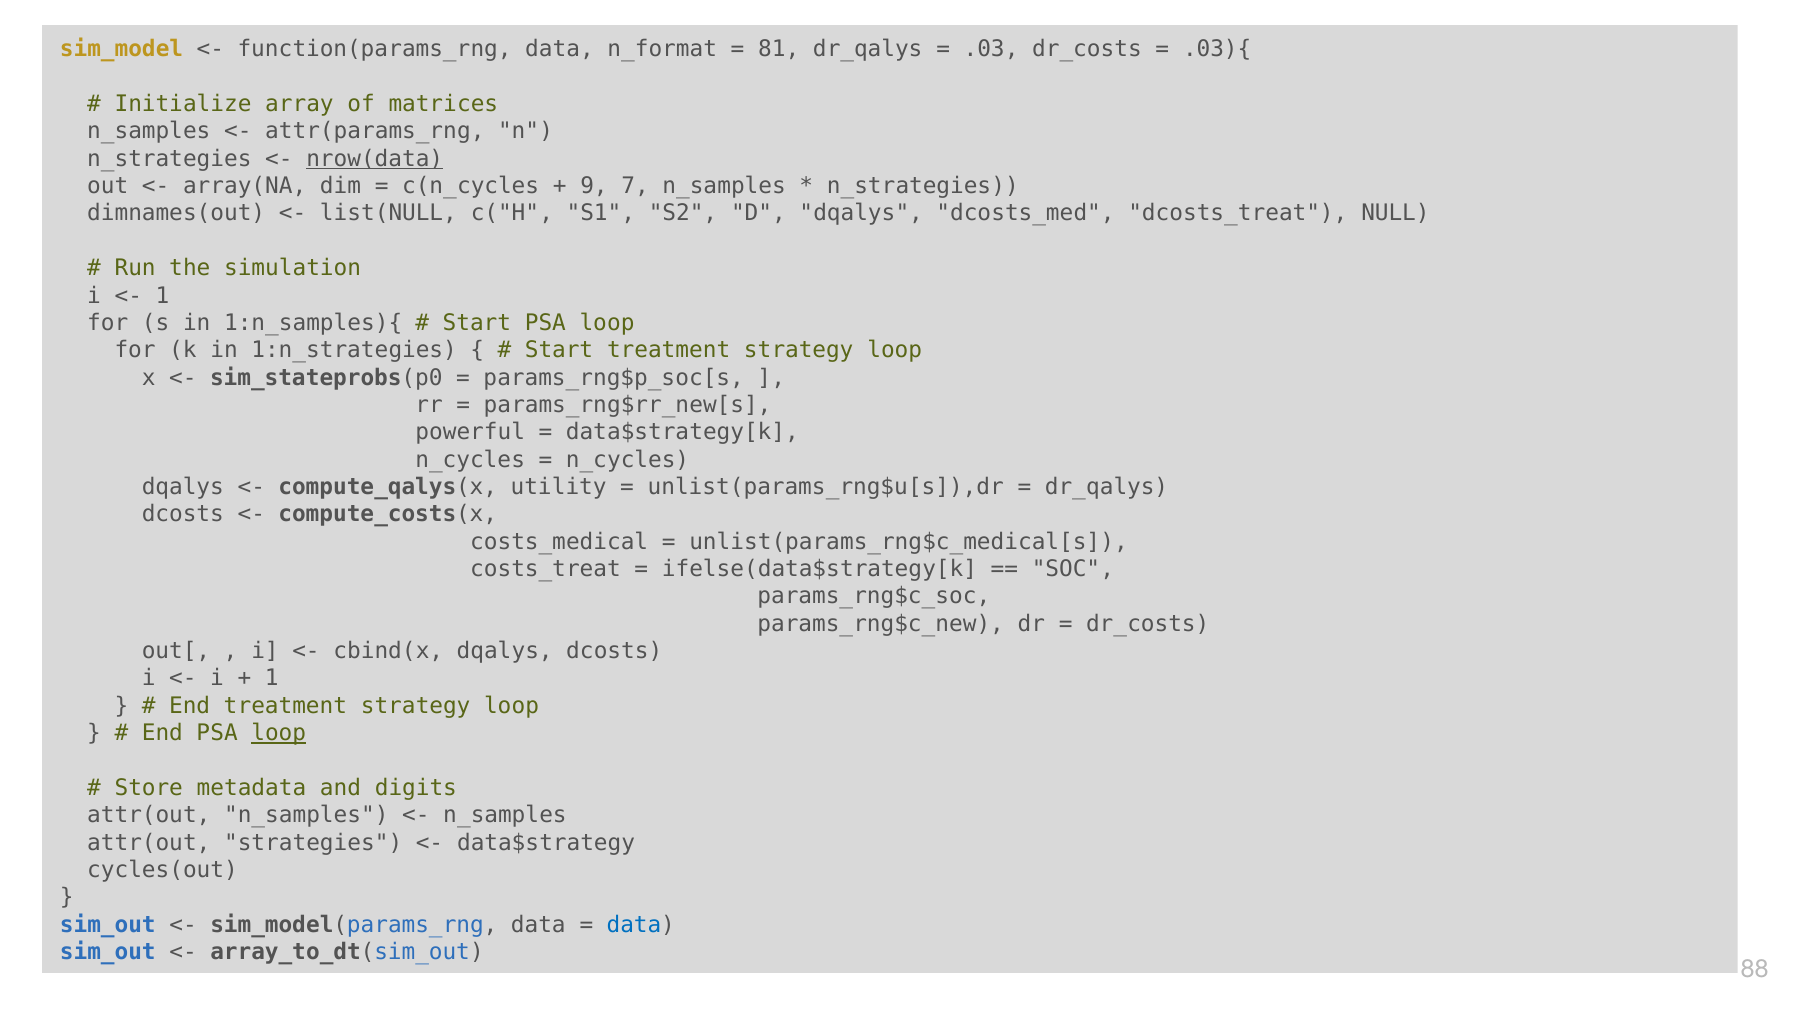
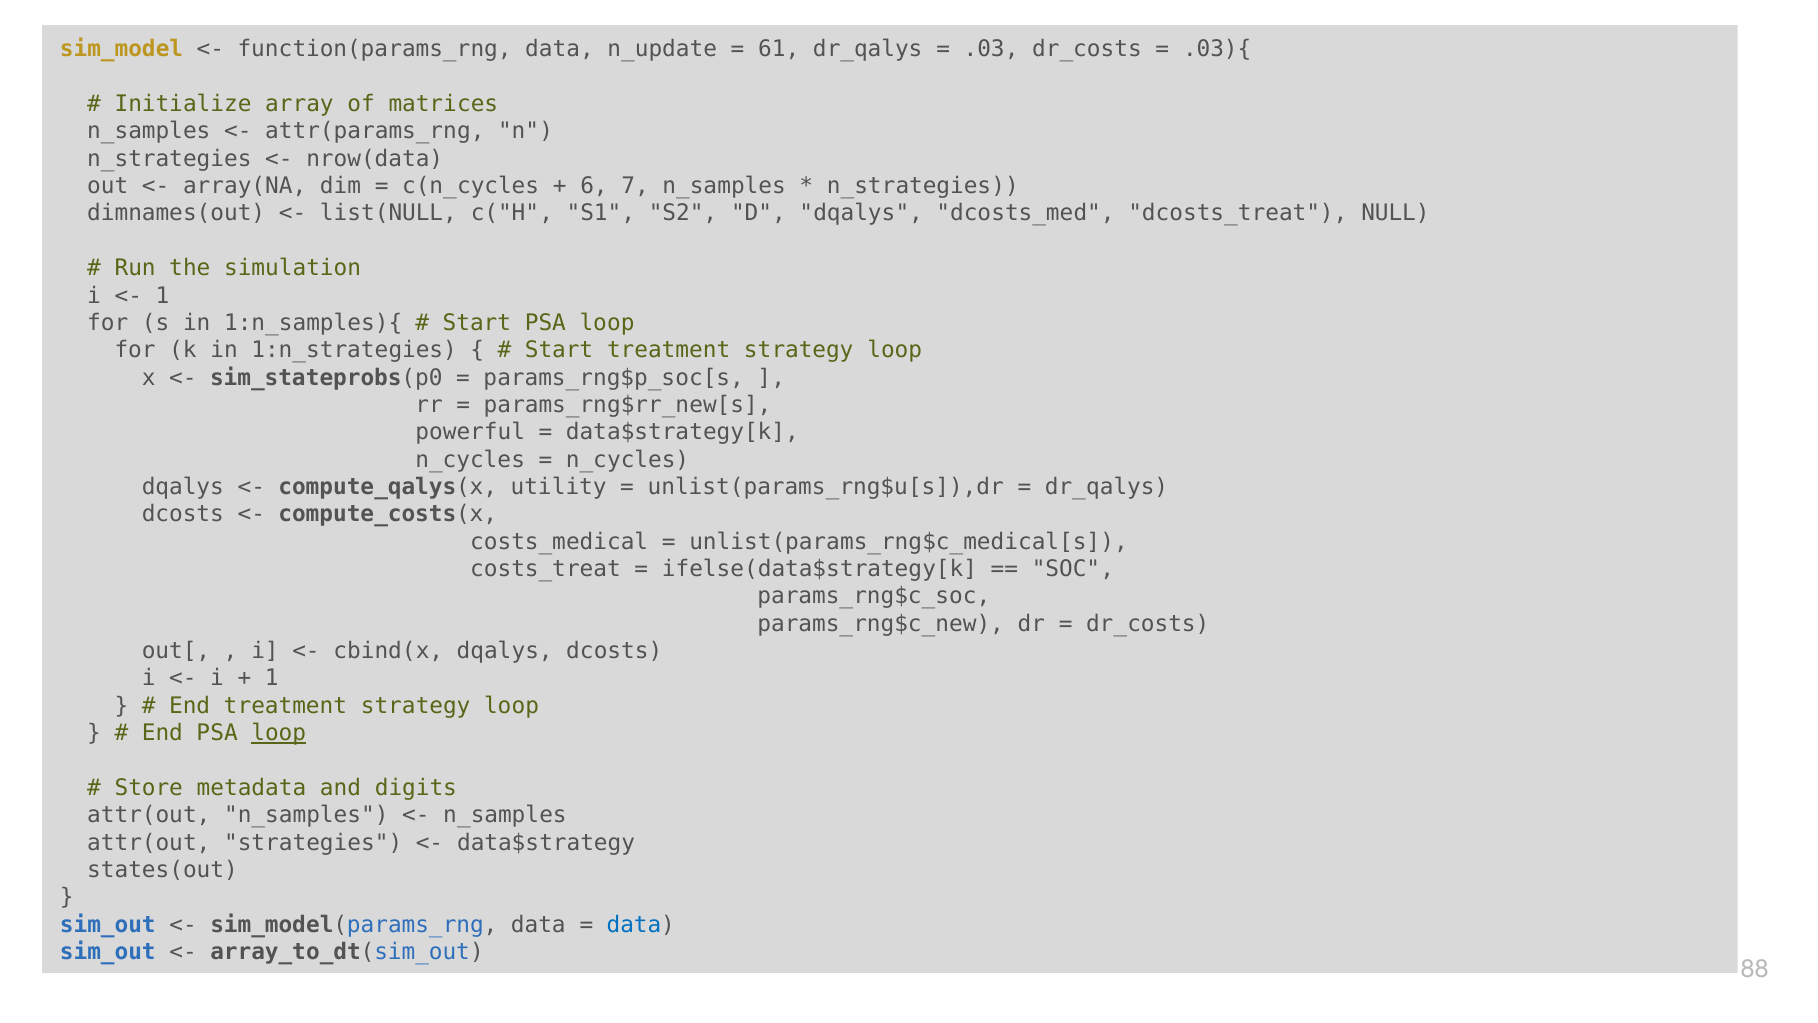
n_format: n_format -> n_update (662, 49)
81: 81 -> 61 (779, 49)
nrow(data underline: present -> none (375, 159)
9: 9 -> 6 (594, 186)
cycles(out: cycles(out -> states(out (163, 870)
